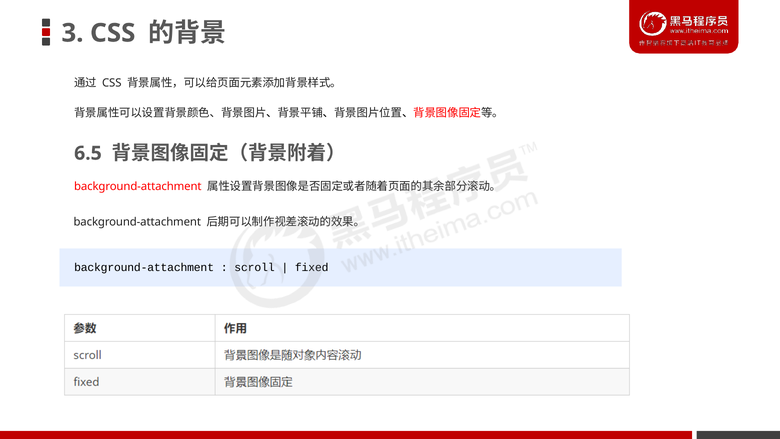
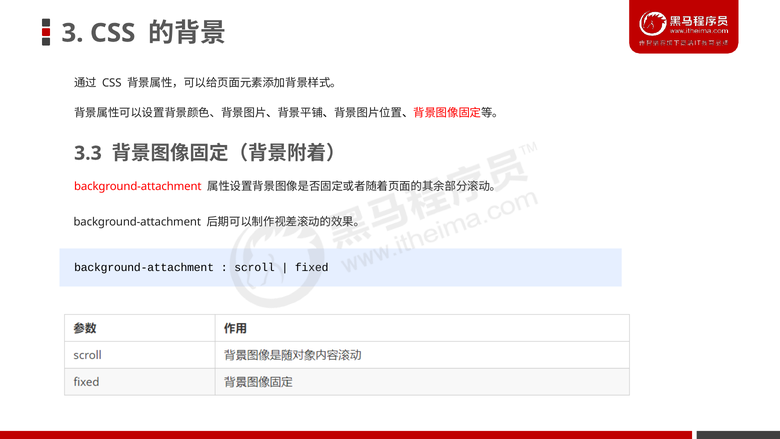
6.5: 6.5 -> 3.3 (88, 153)
